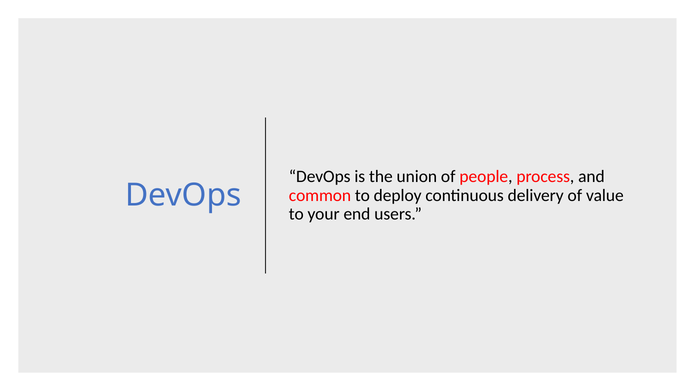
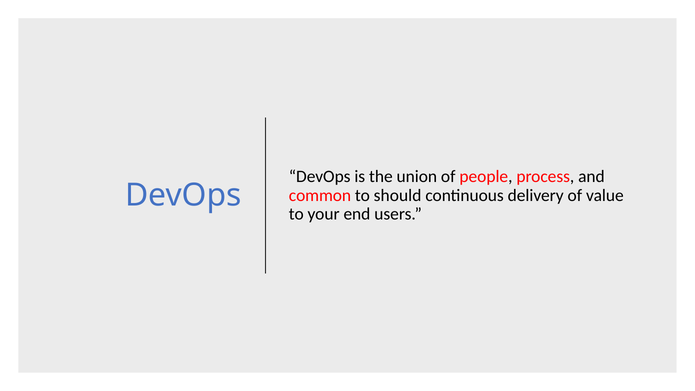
deploy: deploy -> should (398, 195)
